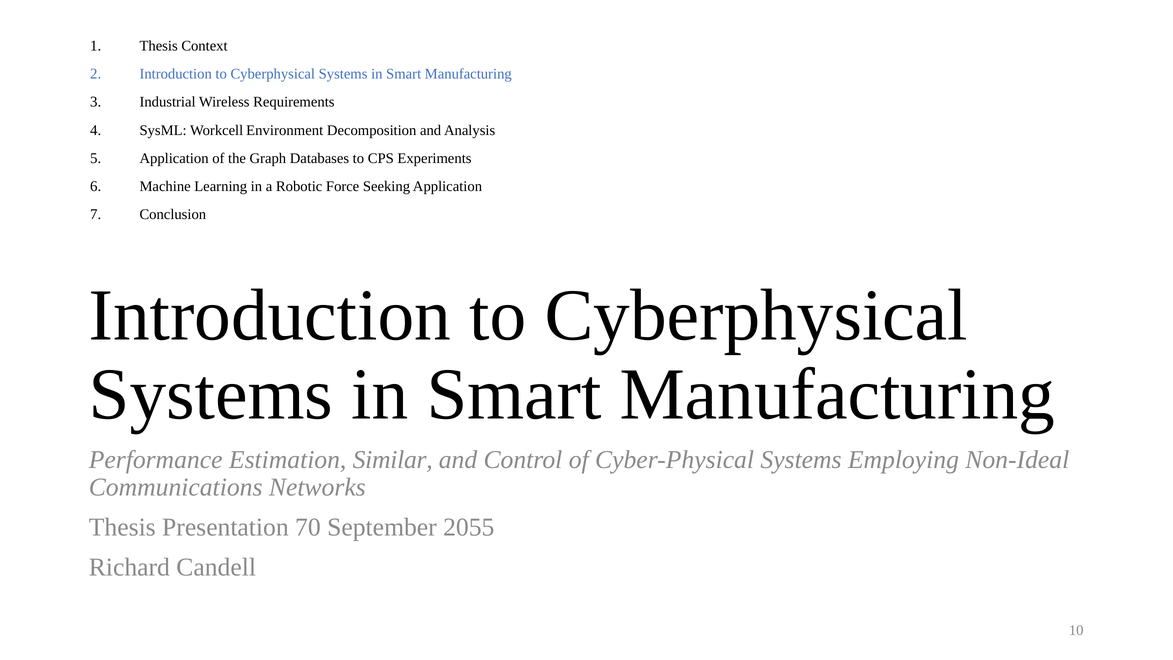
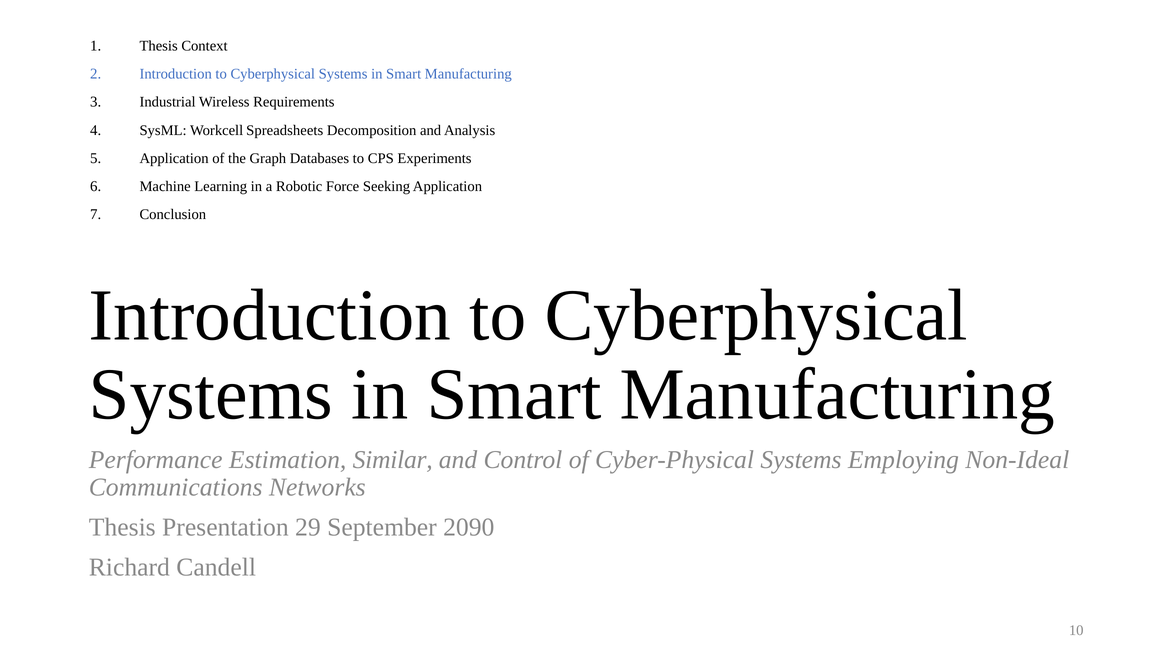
Environment: Environment -> Spreadsheets (285, 130)
70: 70 -> 29 (308, 527)
2055: 2055 -> 2090 (469, 527)
